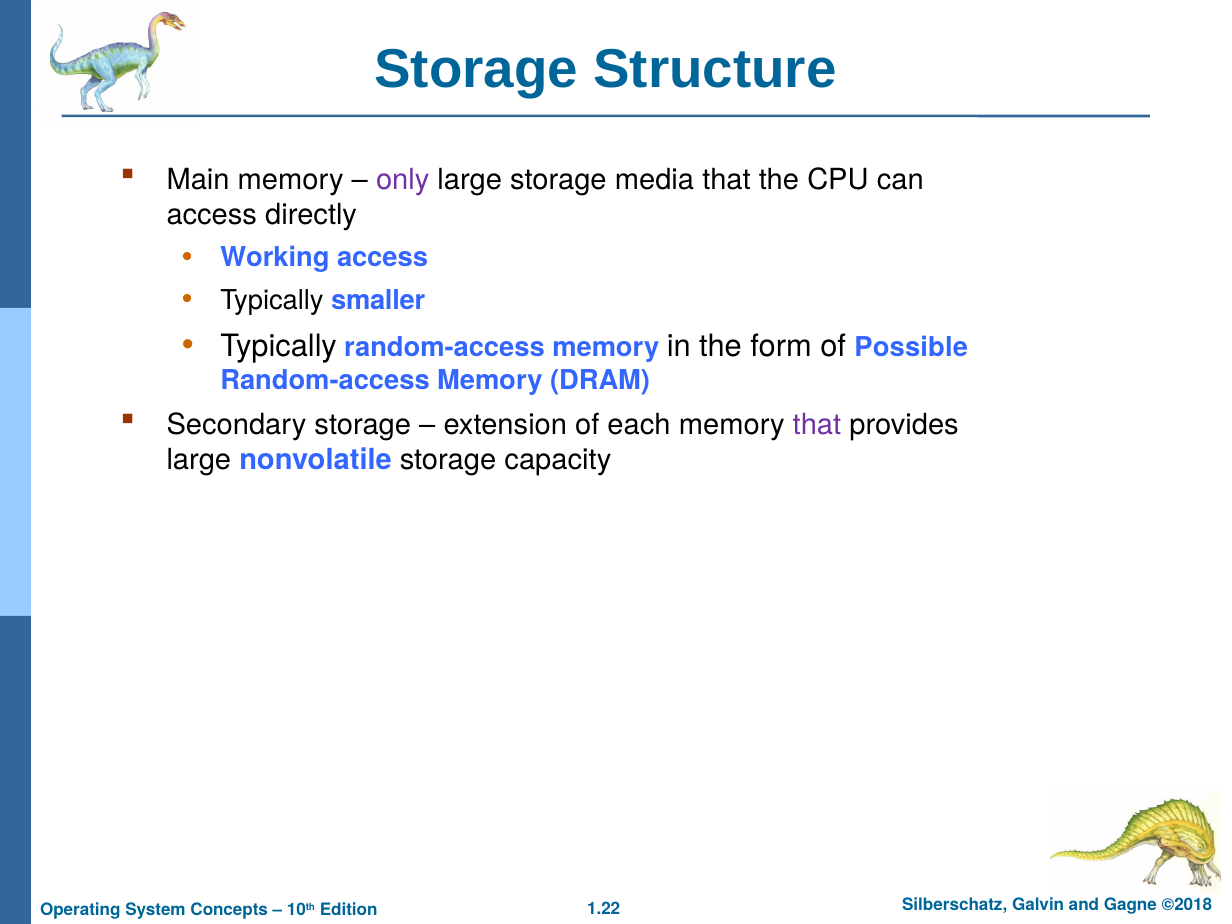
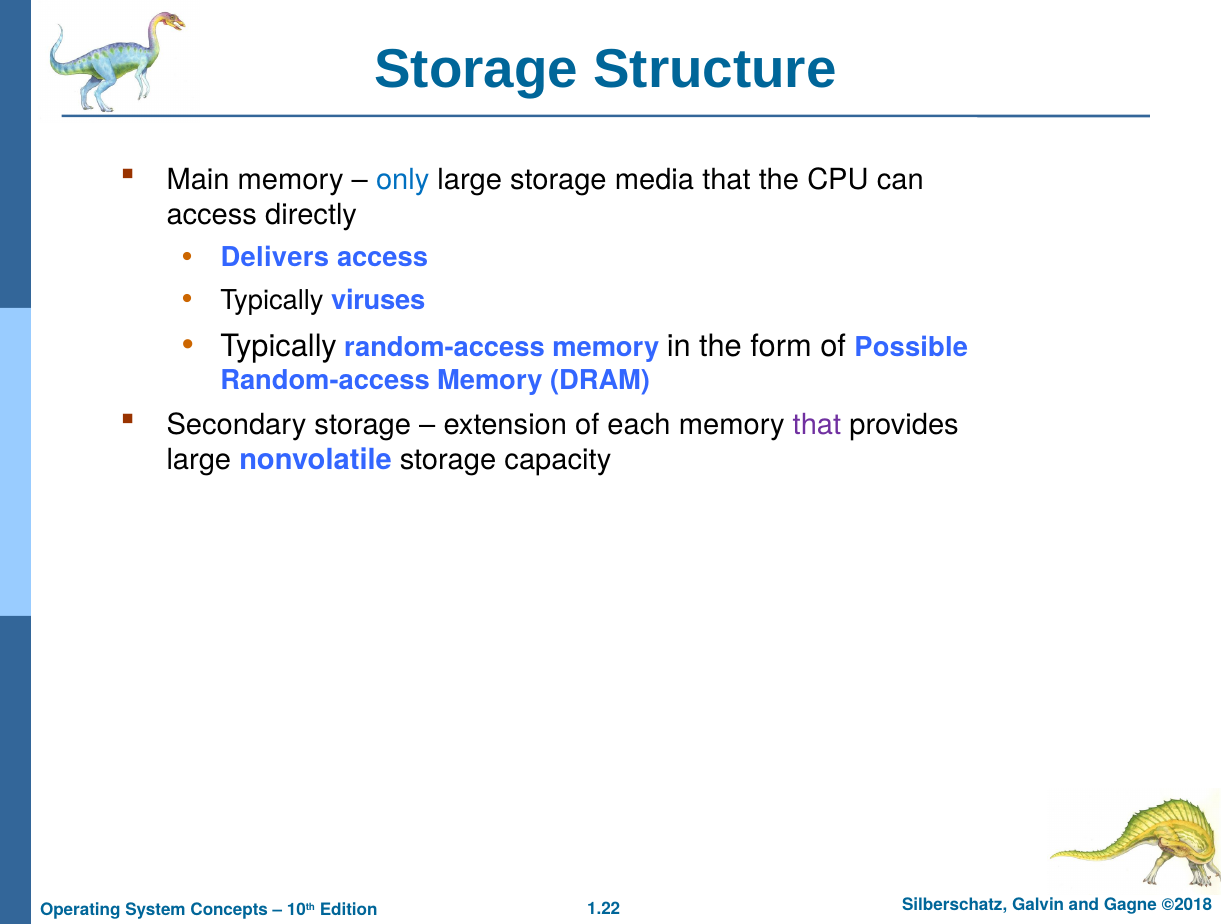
only colour: purple -> blue (403, 180)
Working: Working -> Delivers (275, 258)
smaller: smaller -> viruses (378, 300)
